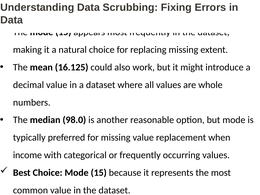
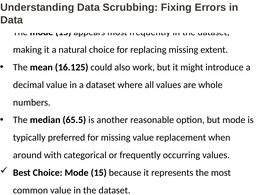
98.0: 98.0 -> 65.5 (74, 120)
income: income -> around (27, 155)
